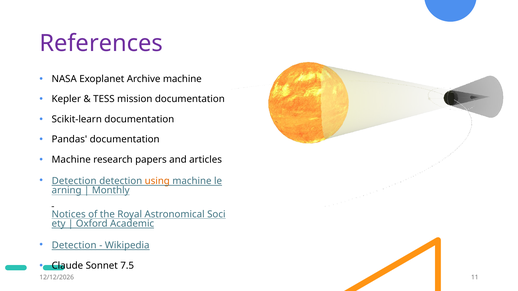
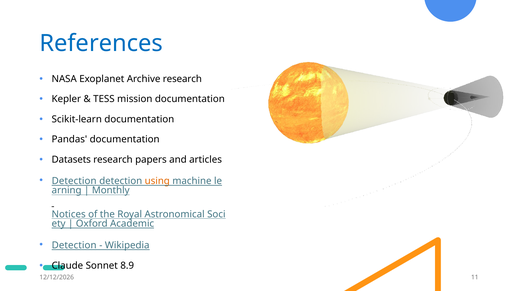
References colour: purple -> blue (101, 44)
Archive machine: machine -> research (182, 79)
Machine: Machine -> Datasets (71, 160)
7.5: 7.5 -> 8.9 (127, 266)
